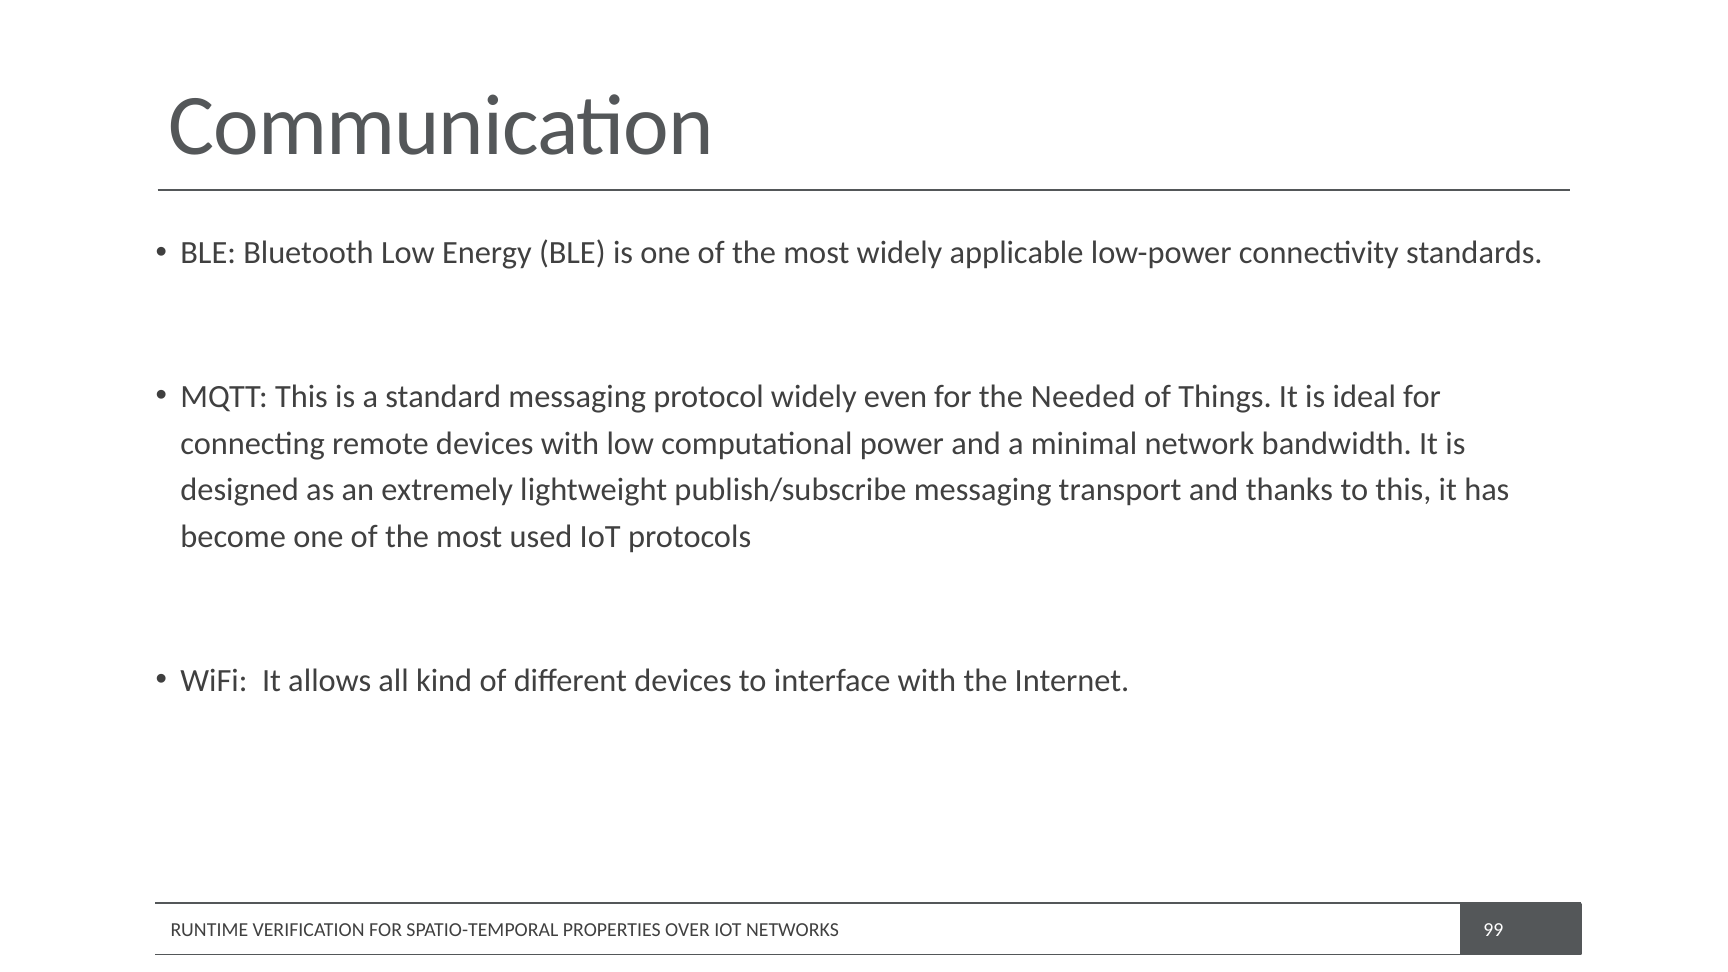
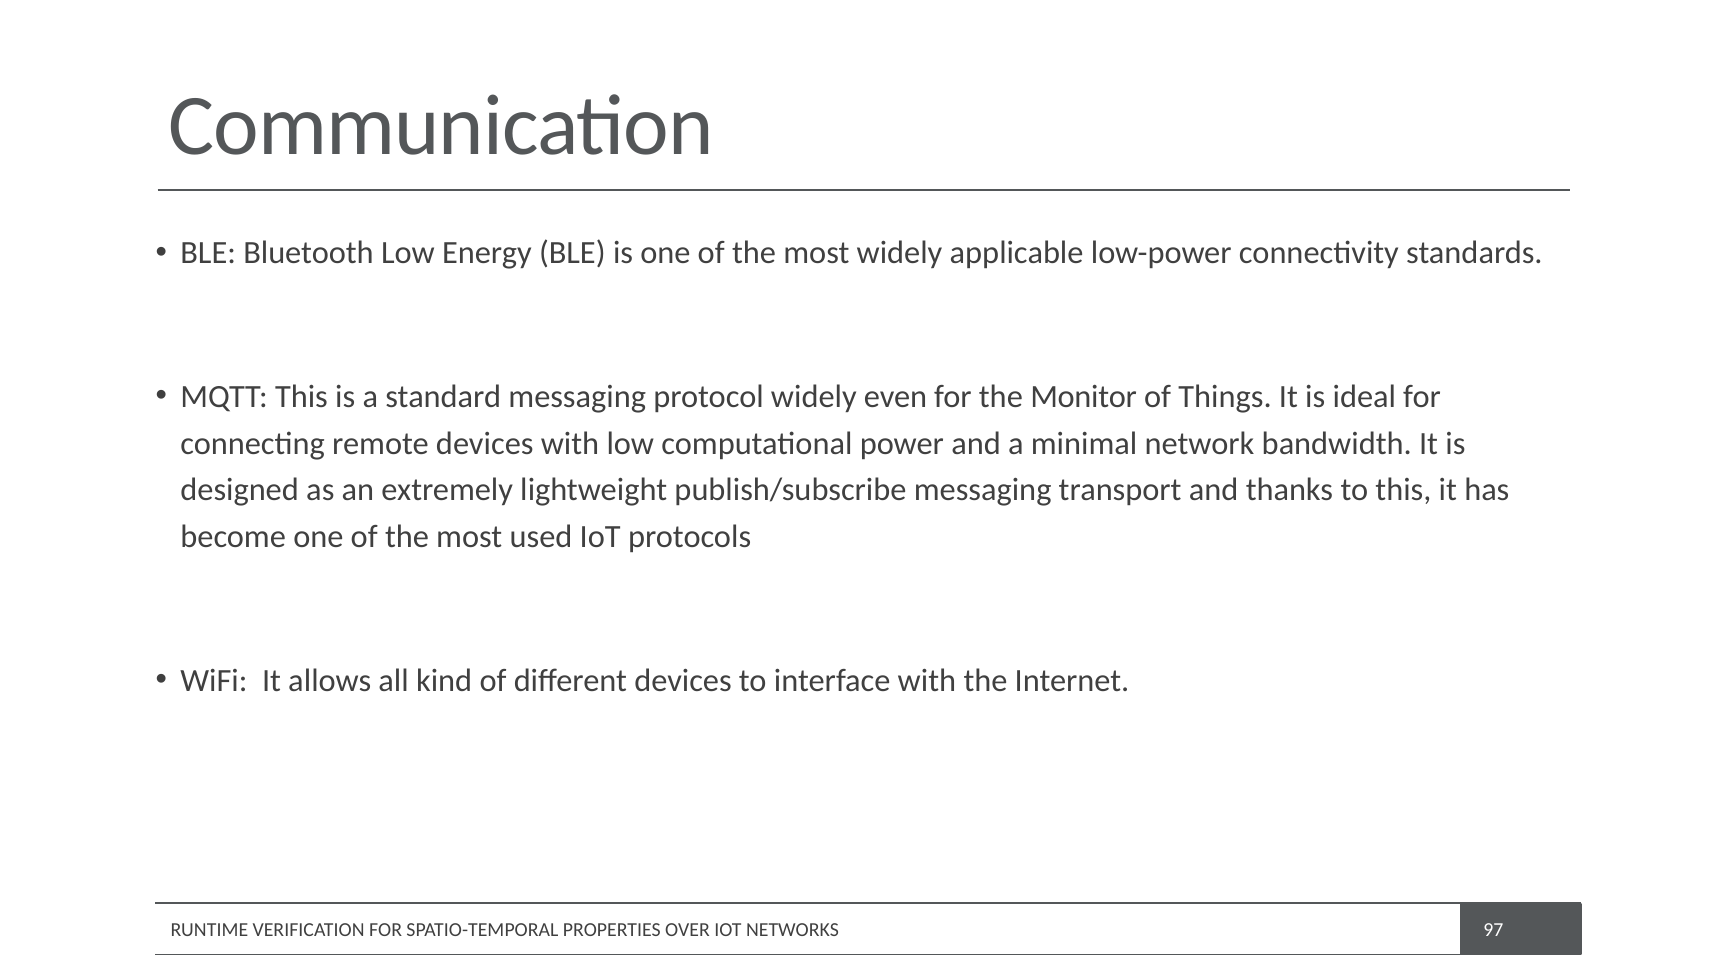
Needed: Needed -> Monitor (1084, 397)
99: 99 -> 97 (1493, 930)
